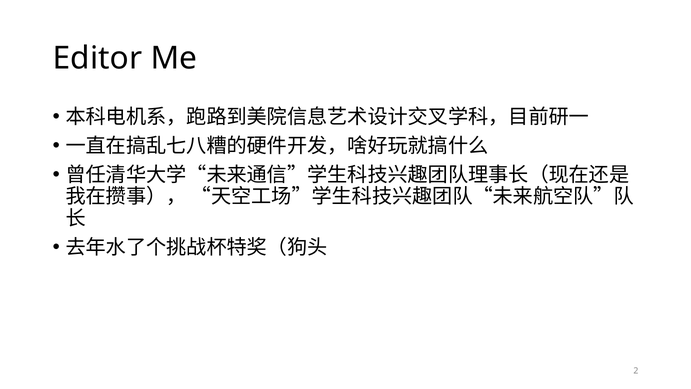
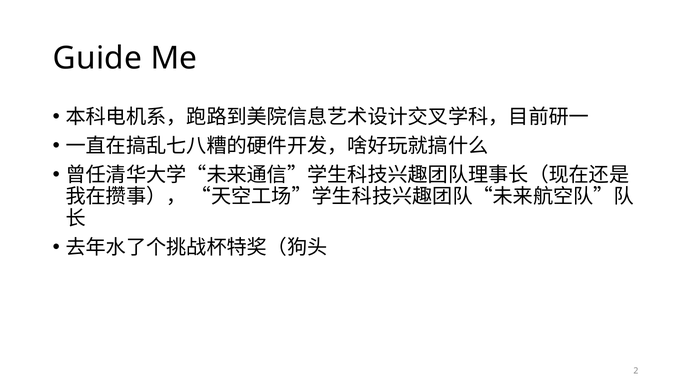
Editor: Editor -> Guide (97, 58)
